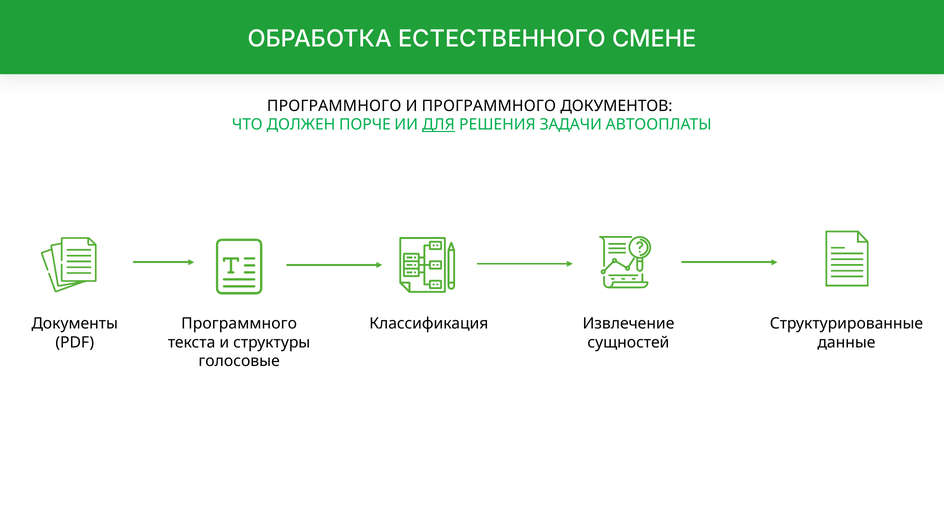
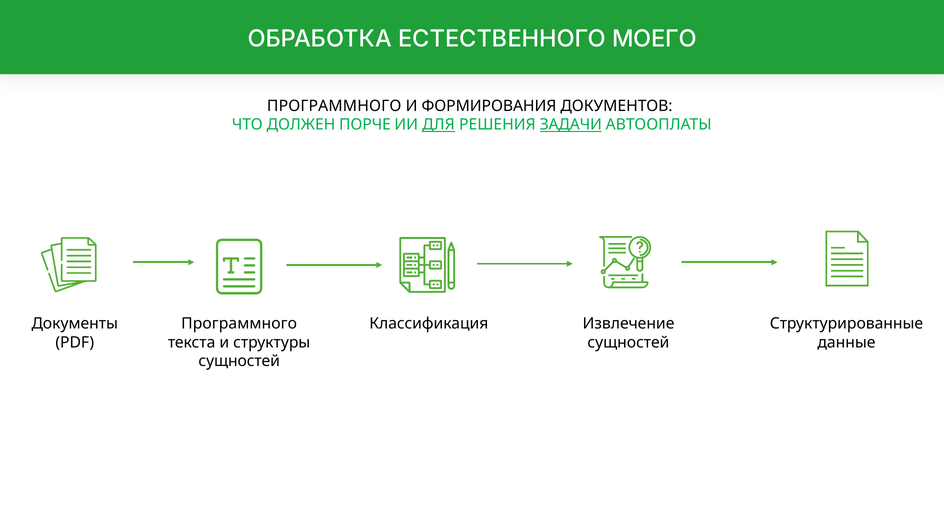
СМЕНЕ: СМЕНЕ -> МОЕГО (654, 39)
И ПРОГРАММНОГО: ПРОГРАММНОГО -> ФОРМИРОВАНИЯ (489, 106)
ЗАДАЧИ underline: none -> present (571, 125)
голосовые: голосовые -> сущностей (239, 361)
